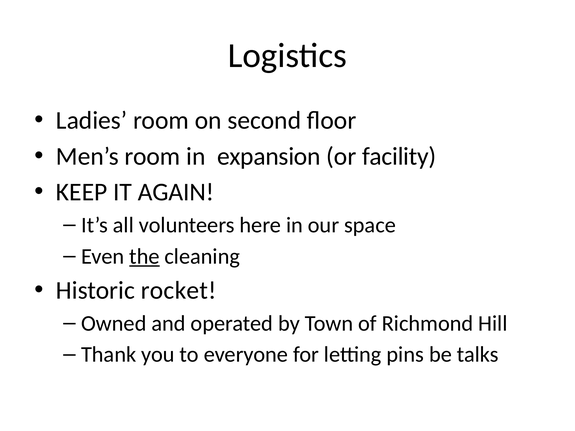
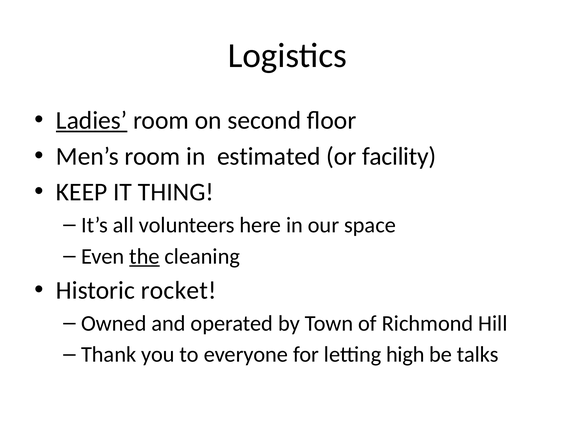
Ladies underline: none -> present (92, 121)
expansion: expansion -> estimated (269, 156)
AGAIN: AGAIN -> THING (176, 192)
pins: pins -> high (405, 355)
